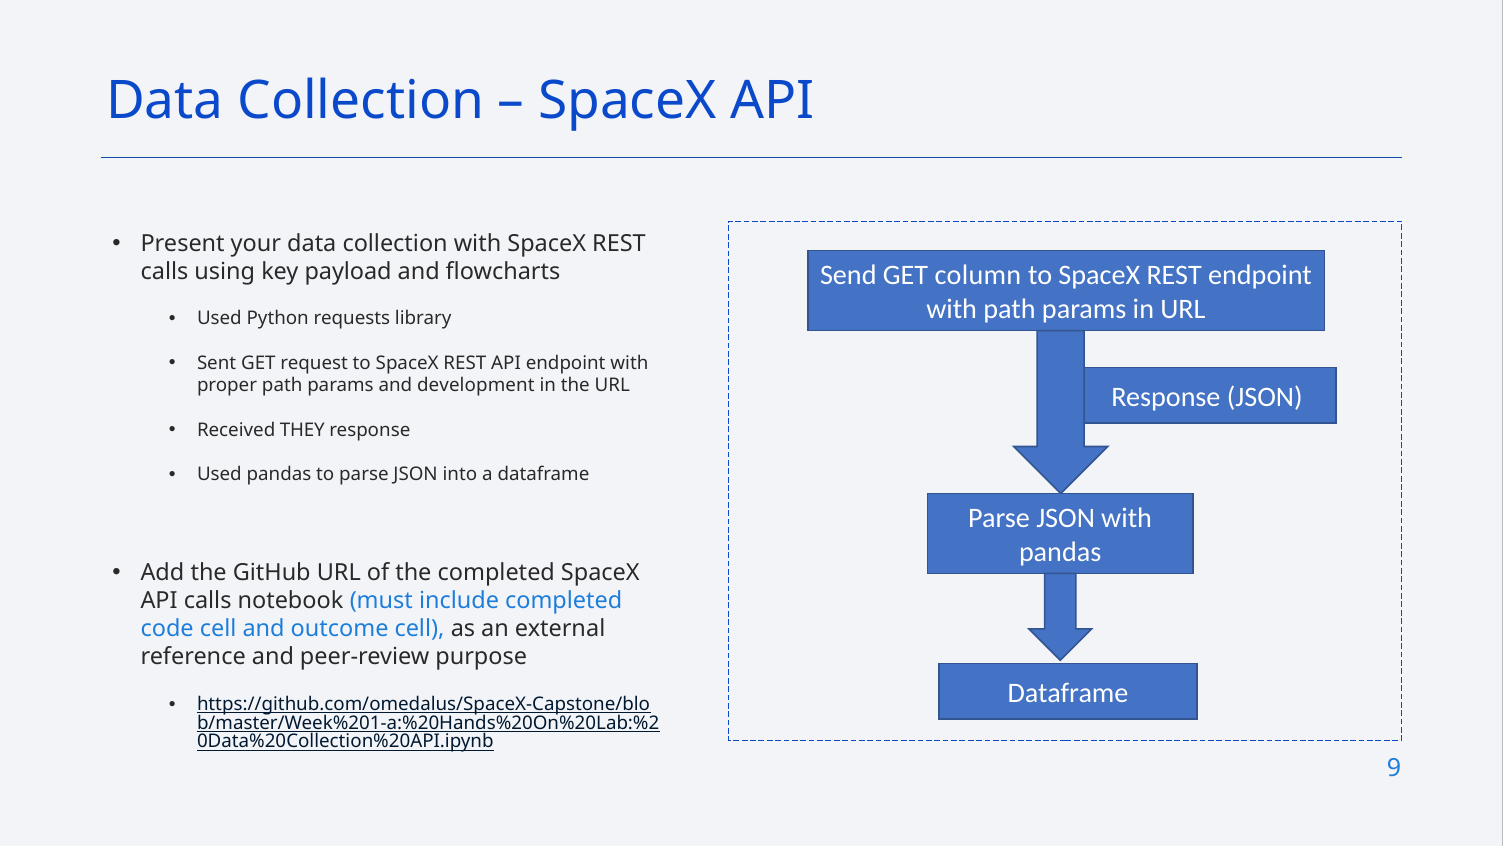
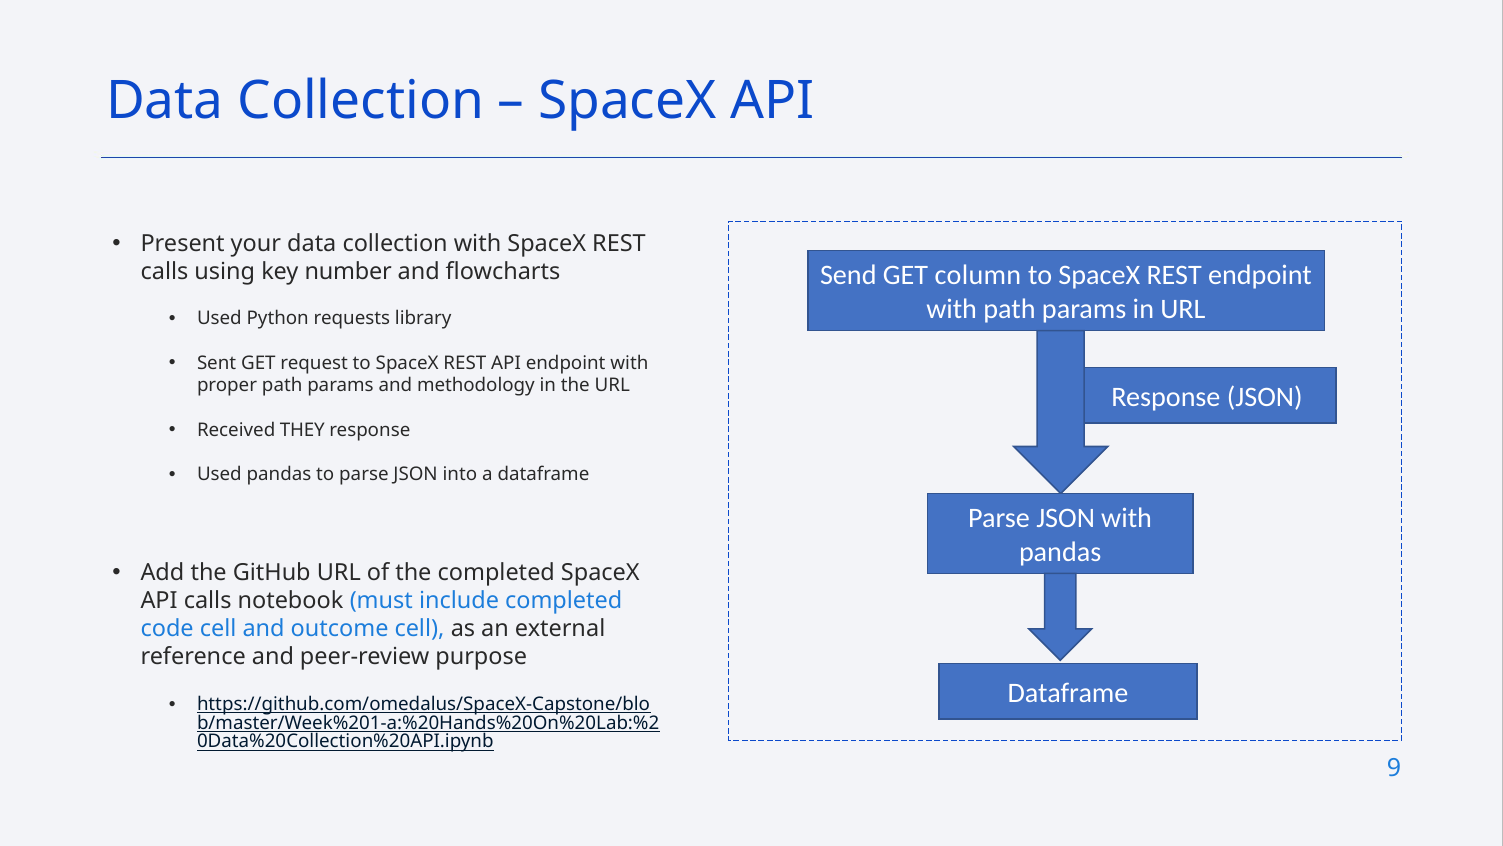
payload: payload -> number (348, 271)
development: development -> methodology (476, 385)
